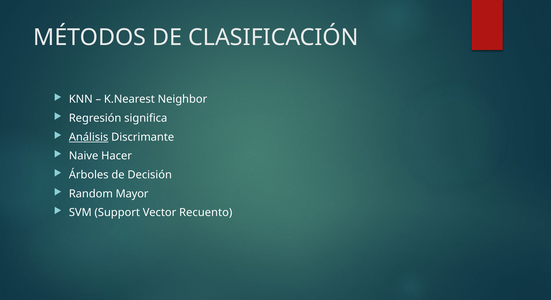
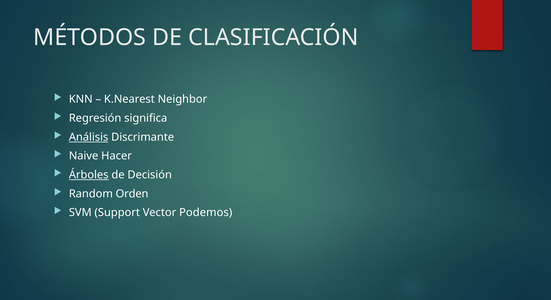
Árboles underline: none -> present (89, 175)
Mayor: Mayor -> Orden (132, 194)
Recuento: Recuento -> Podemos (206, 213)
